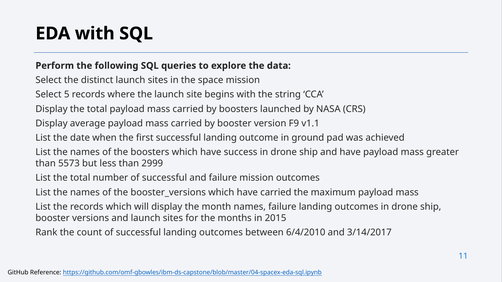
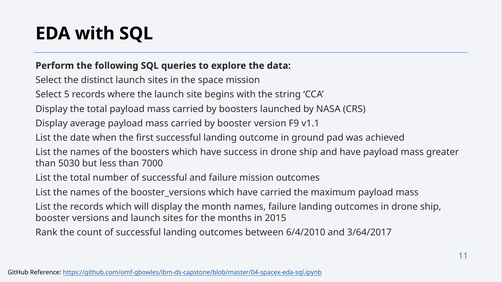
5573: 5573 -> 5030 (69, 164)
2999: 2999 -> 7000 (152, 164)
3/14/2017: 3/14/2017 -> 3/64/2017 (369, 233)
